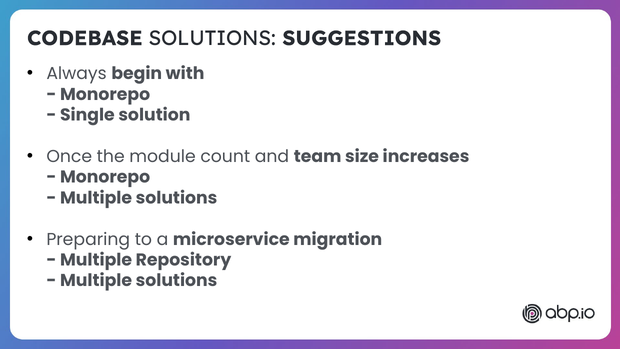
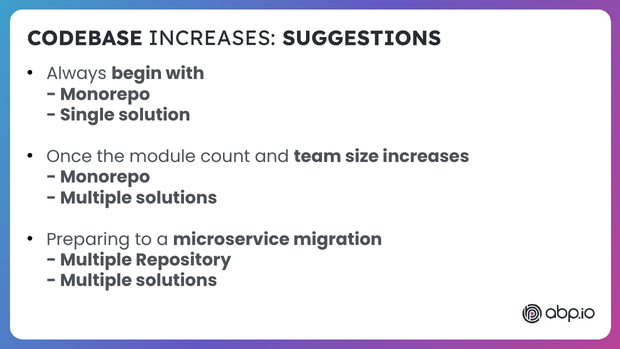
CODEBASE SOLUTIONS: SOLUTIONS -> INCREASES (212, 38)
